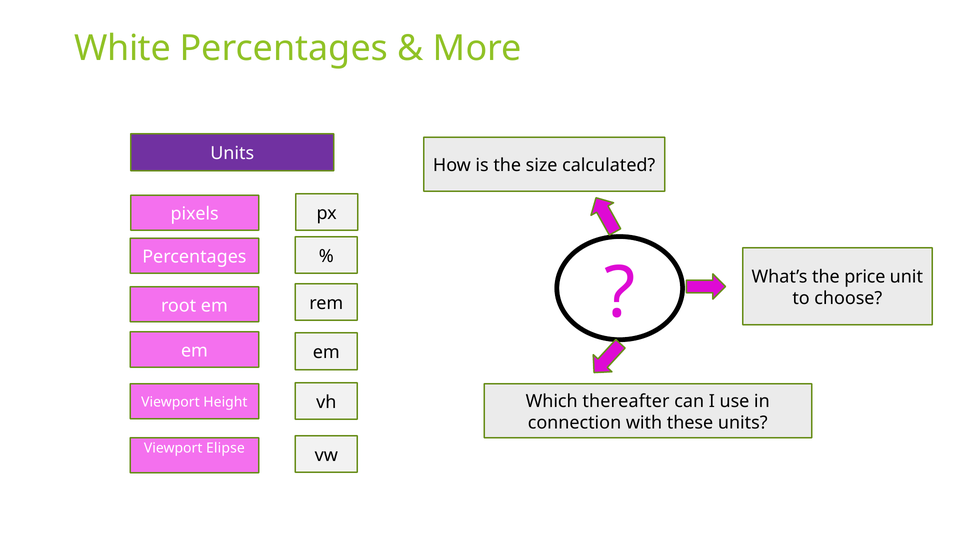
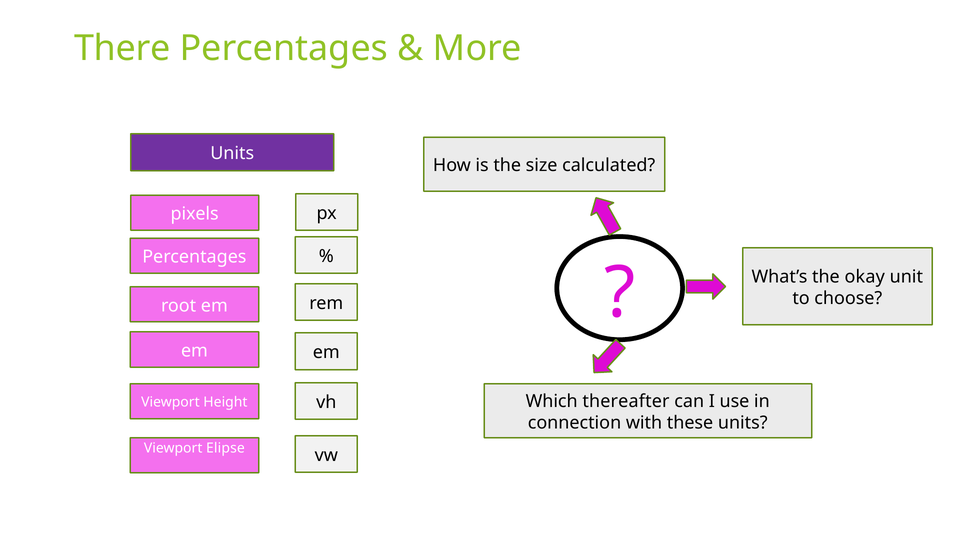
White: White -> There (122, 49)
price: price -> okay (865, 277)
